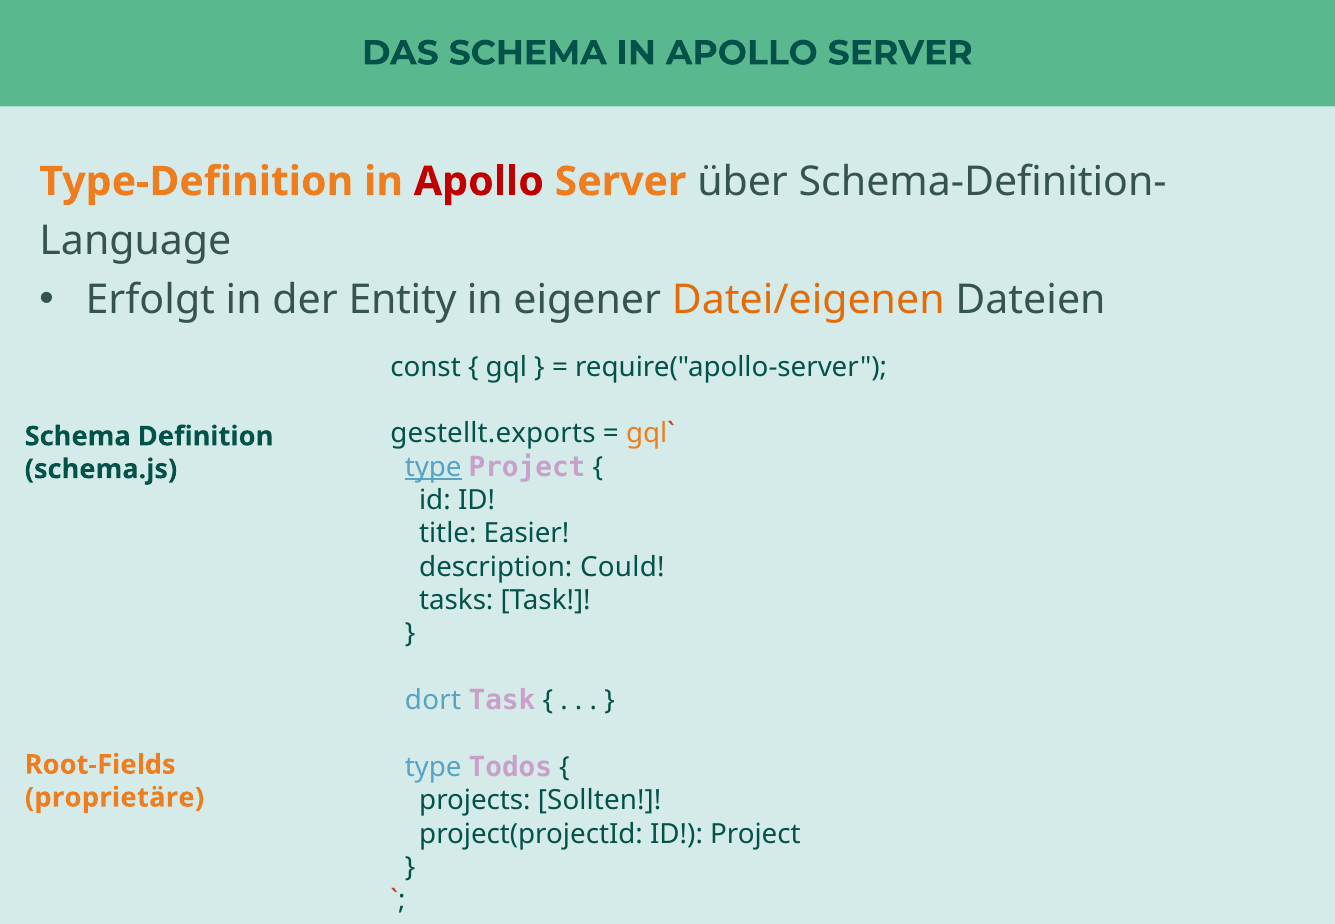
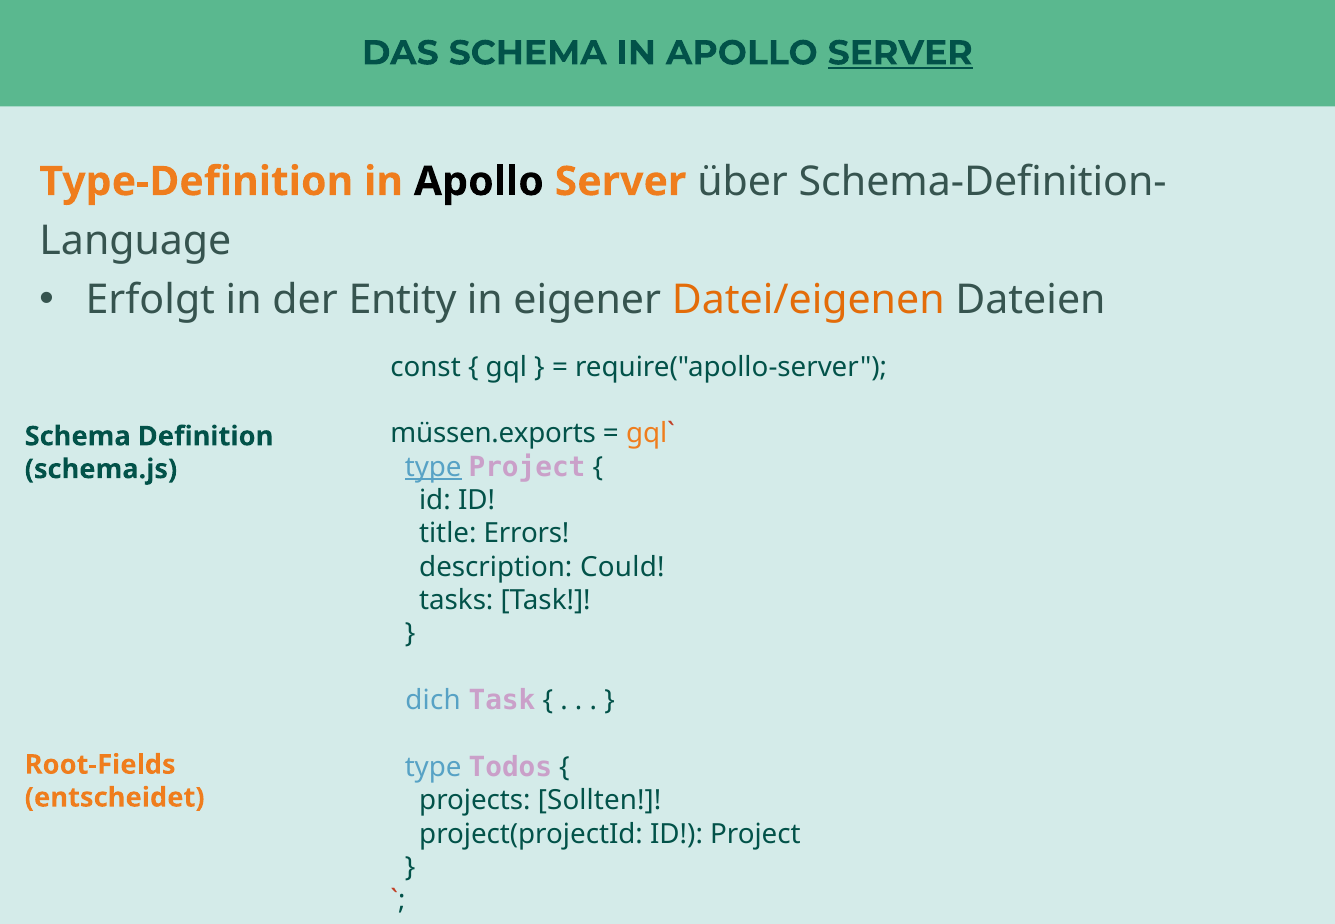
SERVER underline: none -> present (900, 53)
Apollo colour: red -> black (479, 182)
gestellt.exports: gestellt.exports -> müssen.exports (493, 434)
Easier: Easier -> Errors (527, 534)
dort: dort -> dich (433, 701)
proprietäre: proprietäre -> entscheidet (115, 798)
